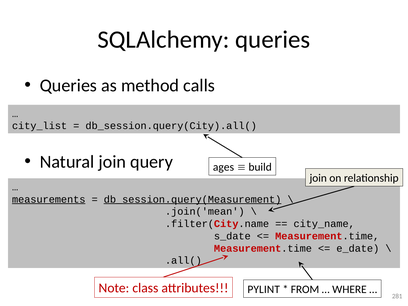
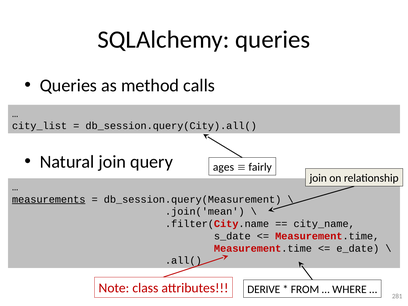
build: build -> fairly (260, 167)
db_session.query(Measurement underline: present -> none (193, 199)
PYLINT: PYLINT -> DERIVE (264, 289)
